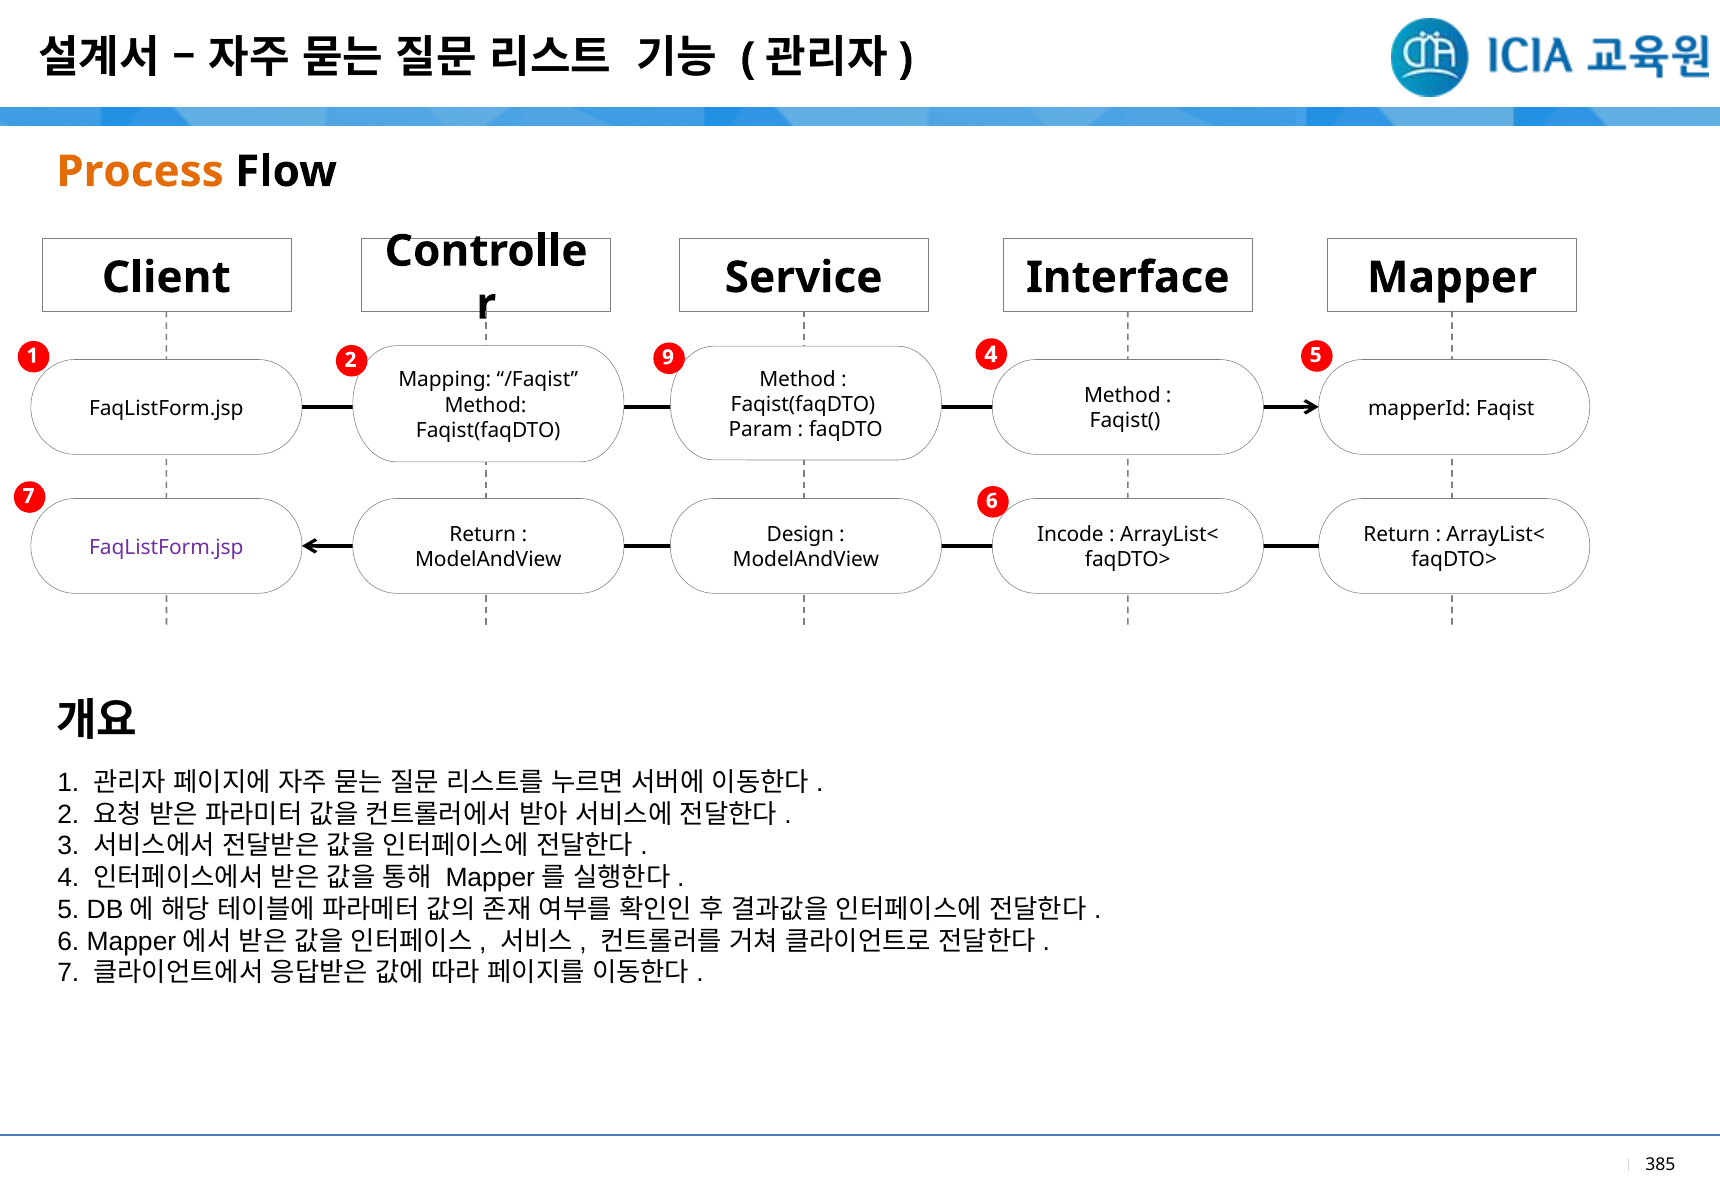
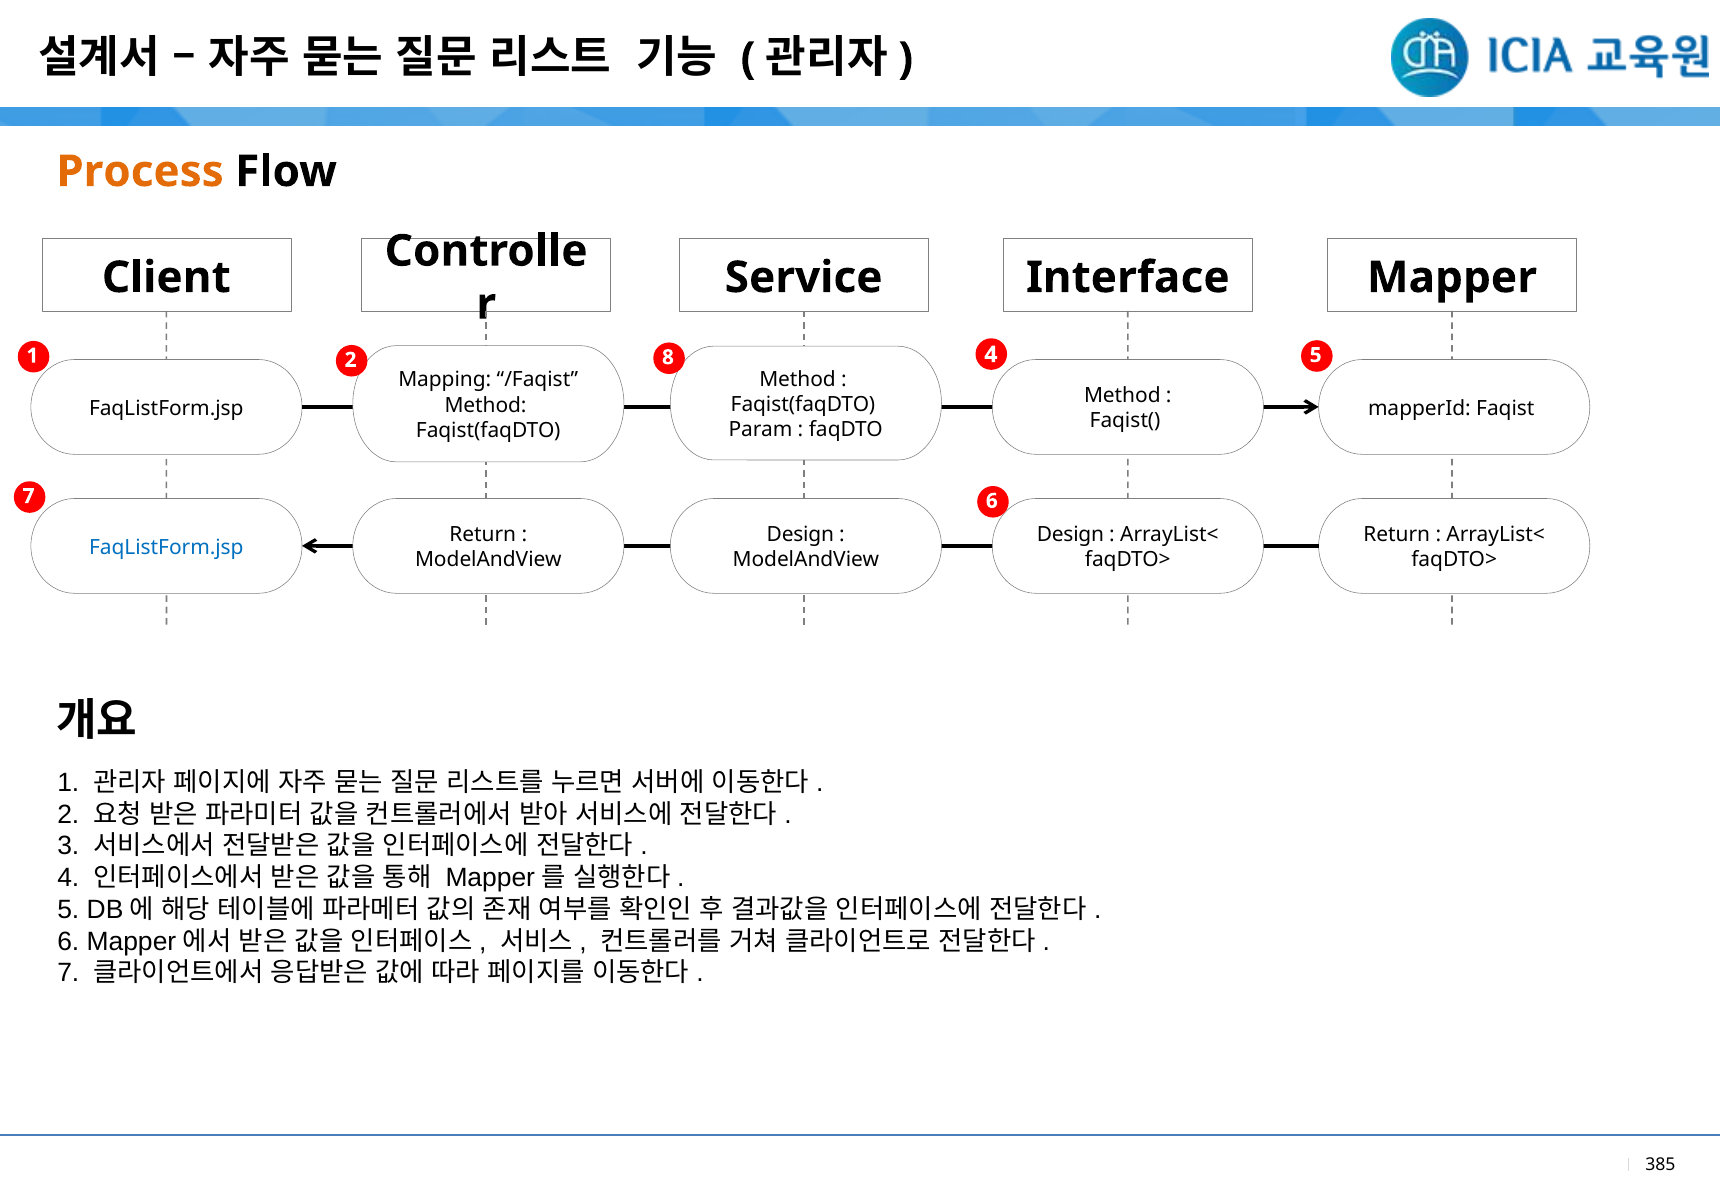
9: 9 -> 8 (668, 357)
Incode: Incode -> Design (1070, 535)
FaqListForm.jsp colour: purple -> blue (166, 547)
